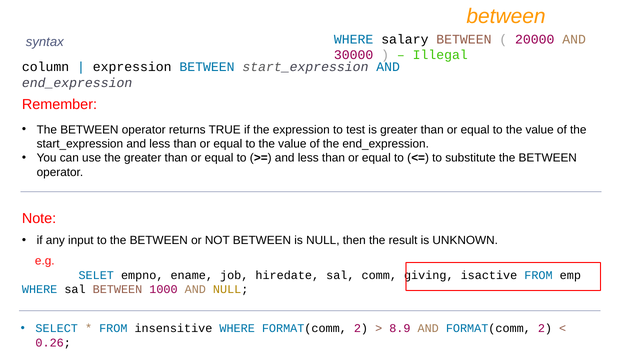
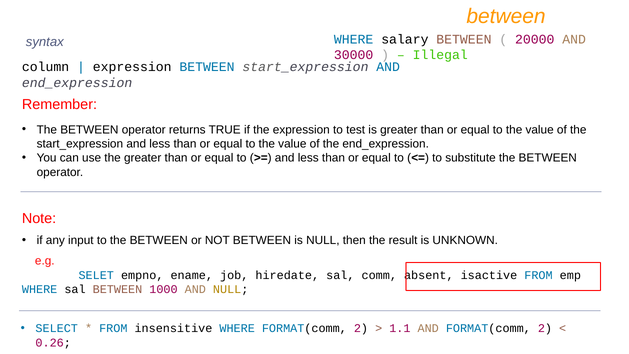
giving: giving -> absent (429, 275)
8.9: 8.9 -> 1.1 (400, 328)
